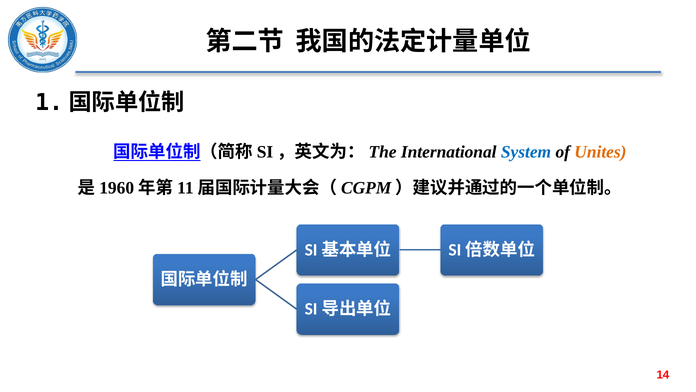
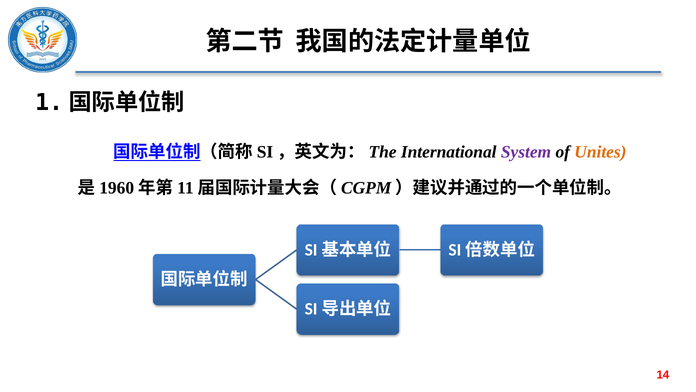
System colour: blue -> purple (526, 152)
